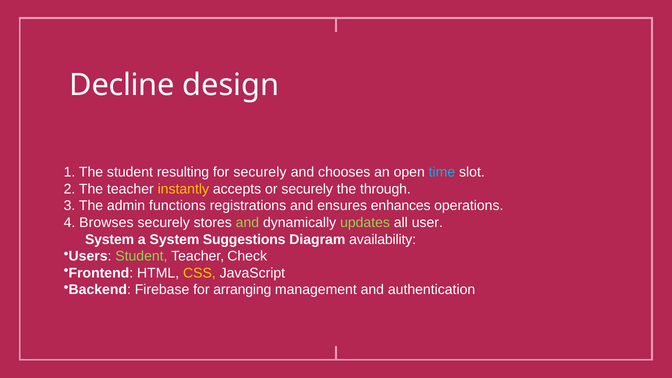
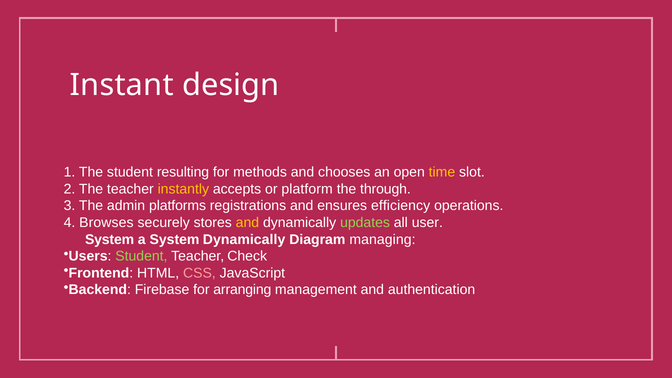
Decline: Decline -> Instant (122, 85)
for securely: securely -> methods (260, 172)
time colour: light blue -> yellow (442, 172)
or securely: securely -> platform (307, 189)
functions: functions -> platforms (178, 206)
enhances: enhances -> efficiency (401, 206)
and colour: light green -> yellow (247, 223)
System Suggestions: Suggestions -> Dynamically (244, 239)
availability: availability -> managing (382, 239)
CSS colour: yellow -> pink (199, 273)
